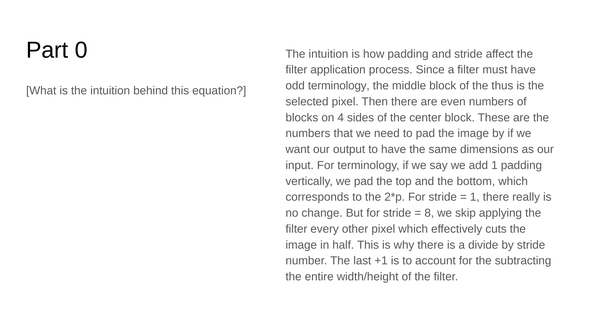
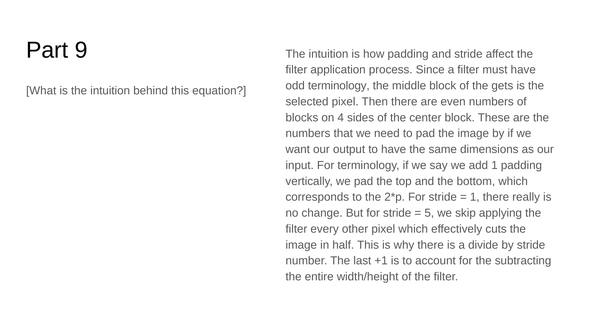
0: 0 -> 9 (81, 50)
thus: thus -> gets (502, 86)
8: 8 -> 5 (429, 213)
